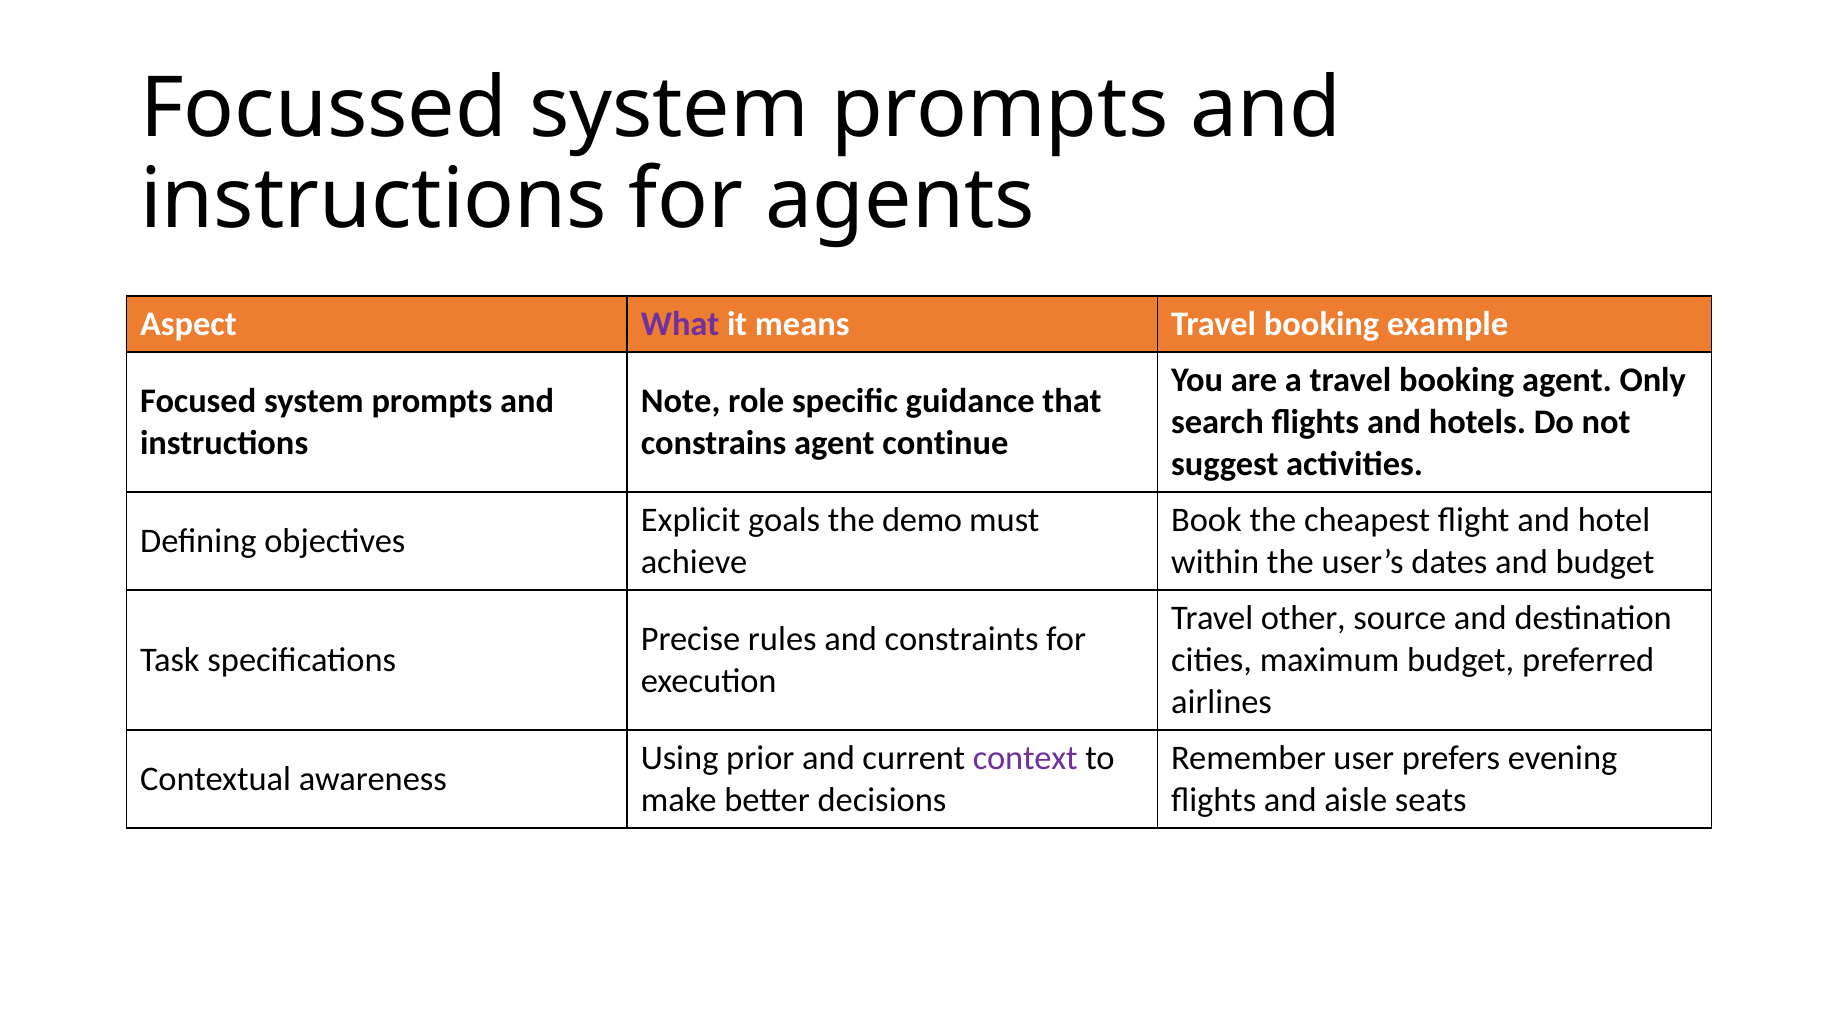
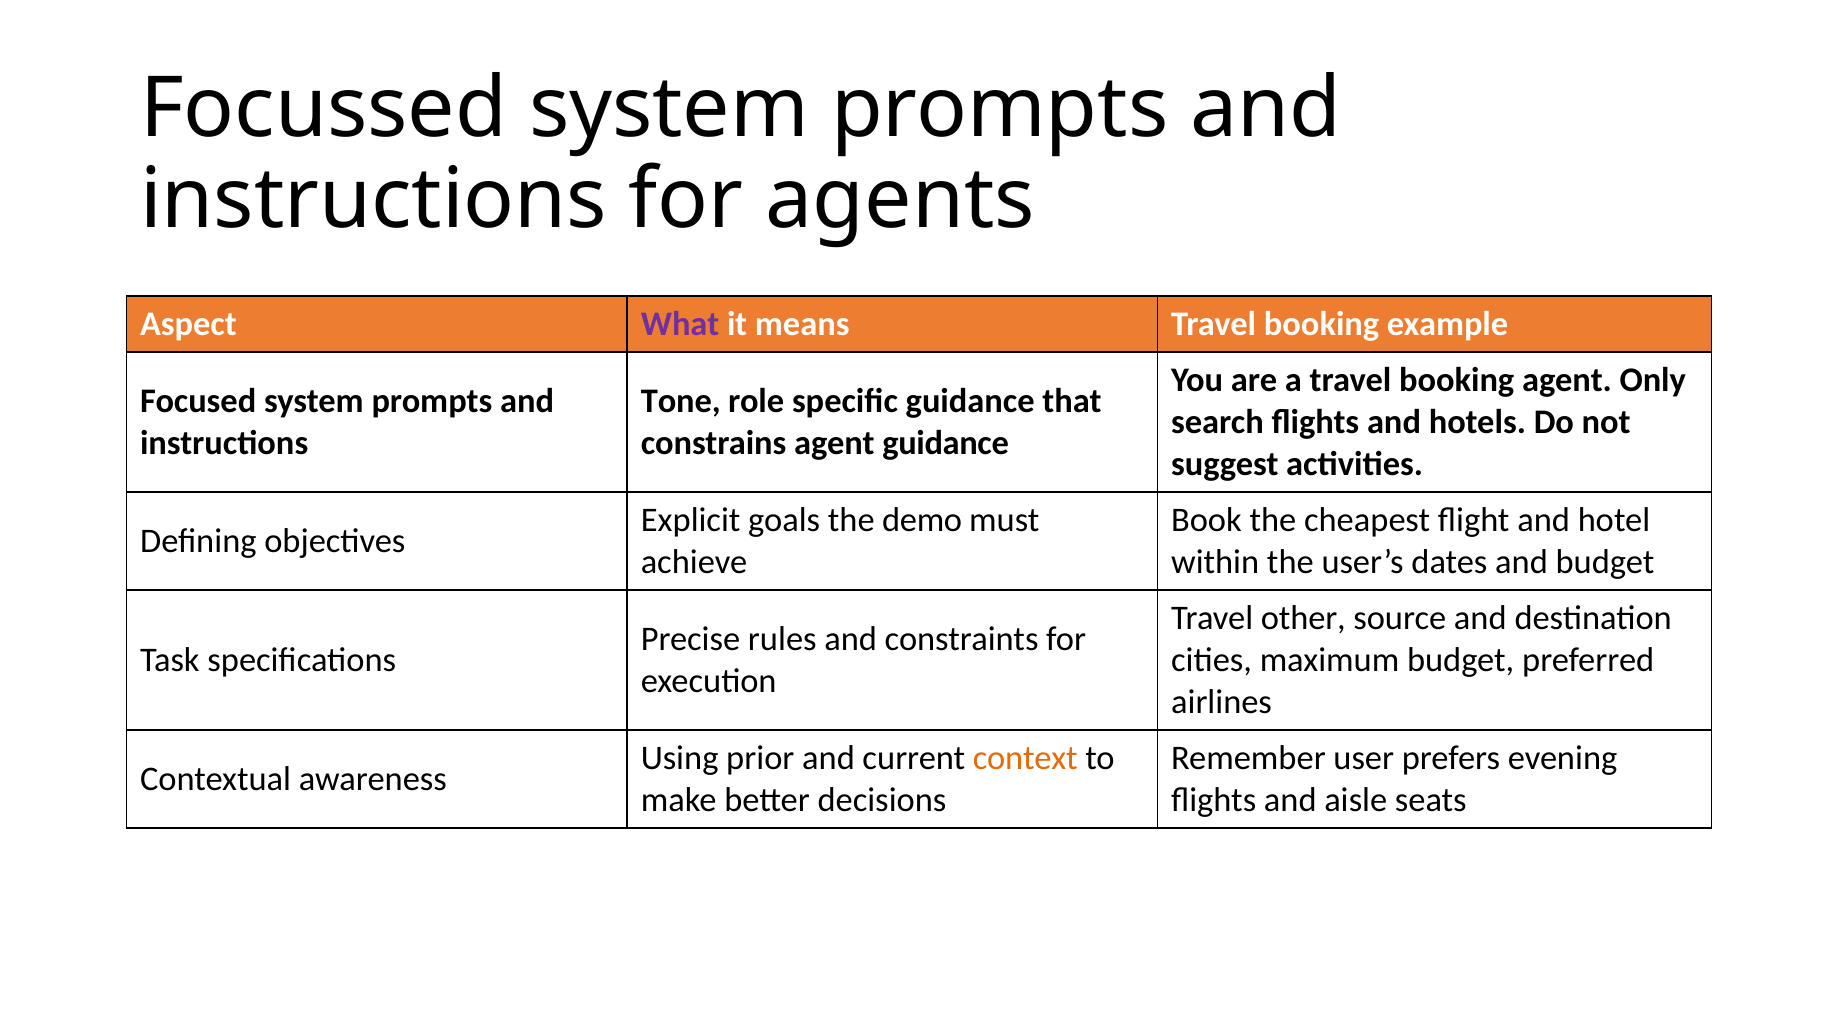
Note: Note -> Tone (681, 401)
agent continue: continue -> guidance (946, 443)
context colour: purple -> orange (1025, 758)
